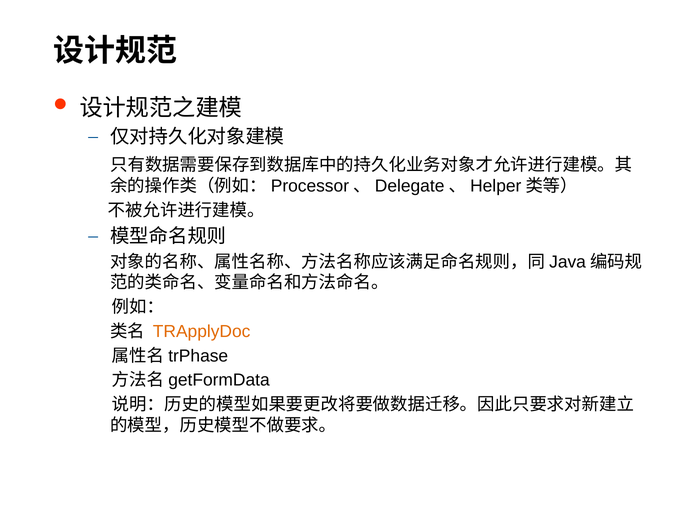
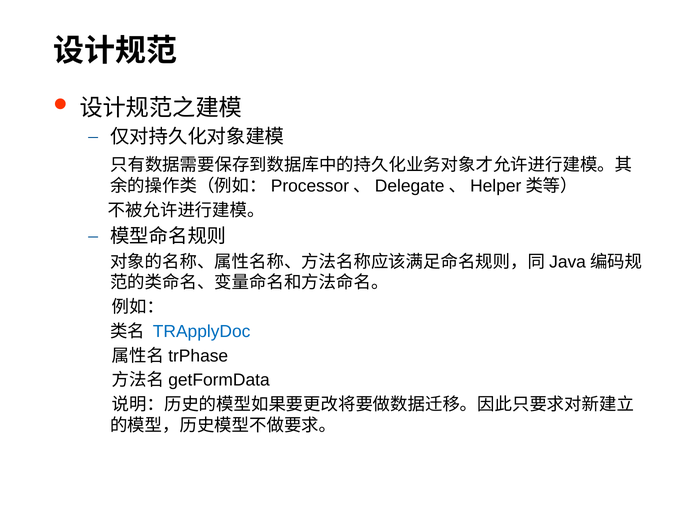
TRApplyDoc colour: orange -> blue (202, 331)
